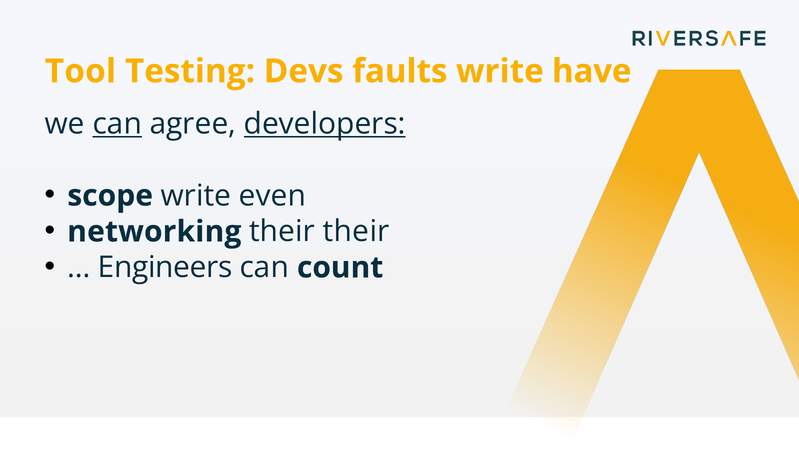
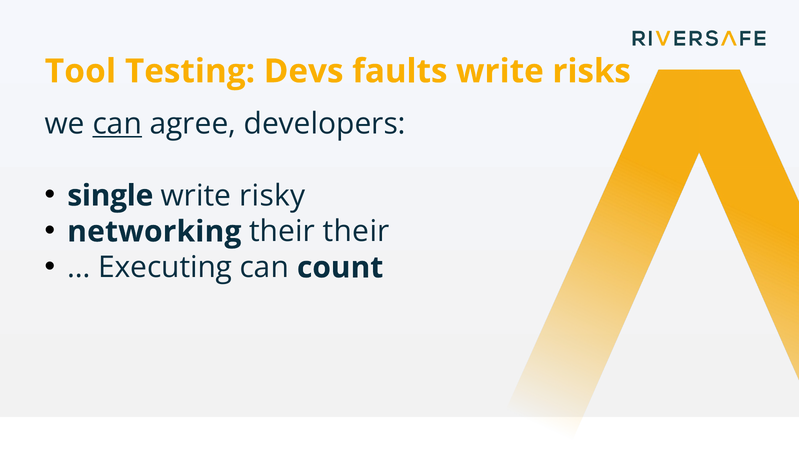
have: have -> risks (592, 71)
developers underline: present -> none (325, 124)
scope: scope -> single (110, 196)
even: even -> risky (272, 196)
Engineers: Engineers -> Executing (165, 268)
